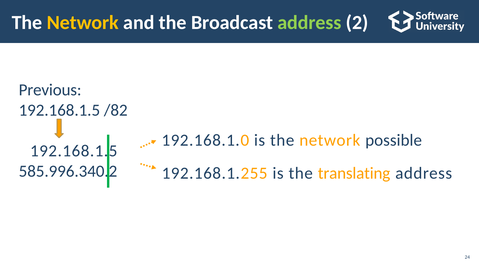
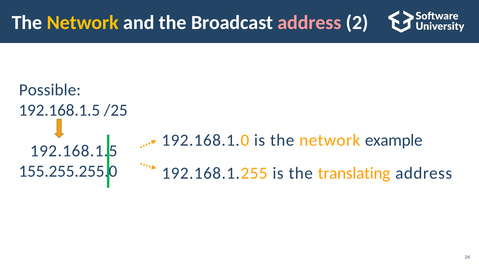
address colour: light green -> pink (310, 23)
Previous: Previous -> Possible (50, 90)
/82: /82 -> /25 (116, 110)
possible: possible -> example (394, 140)
585.996.340.2: 585.996.340.2 -> 155.255.255.0 (68, 172)
